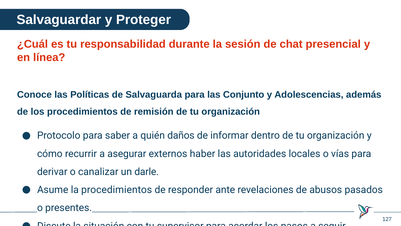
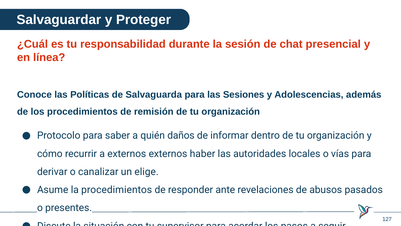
Conjunto: Conjunto -> Sesiones (244, 94)
a asegurar: asegurar -> externos (127, 153)
darle: darle -> elige (147, 171)
